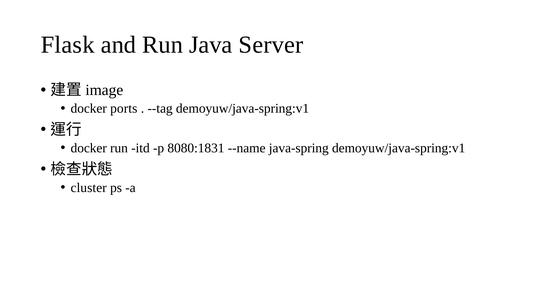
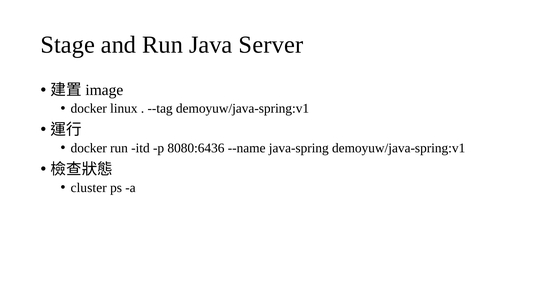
Flask: Flask -> Stage (68, 45)
ports: ports -> linux (124, 108)
8080:1831: 8080:1831 -> 8080:6436 (196, 148)
